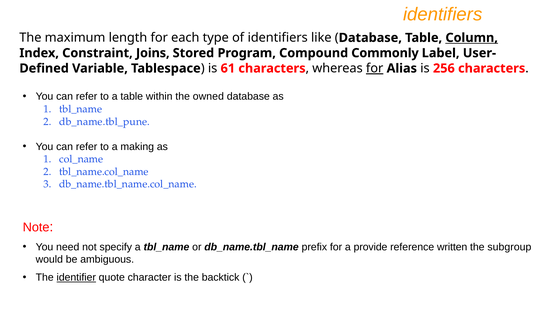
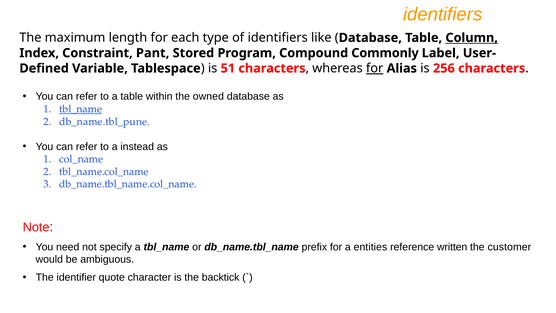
Joins: Joins -> Pant (153, 53)
61: 61 -> 51 (228, 68)
tbl_name underline: none -> present (81, 109)
making: making -> instead (137, 146)
provide: provide -> entities (370, 247)
subgroup: subgroup -> customer (509, 247)
identifier underline: present -> none (76, 277)
